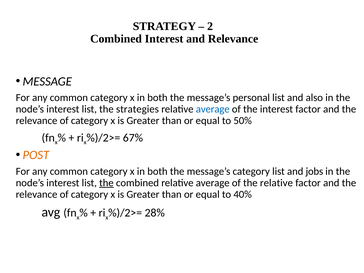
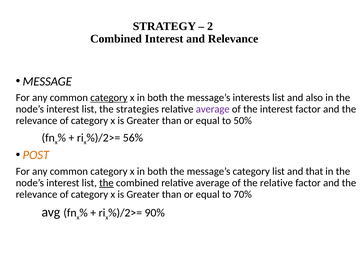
category underline: none -> present (109, 98)
personal: personal -> interests (251, 98)
average colour: blue -> purple (213, 109)
67%: 67% -> 56% (133, 138)
jobs: jobs -> that (314, 171)
40%: 40% -> 70% (243, 194)
28%: 28% -> 90% (155, 213)
